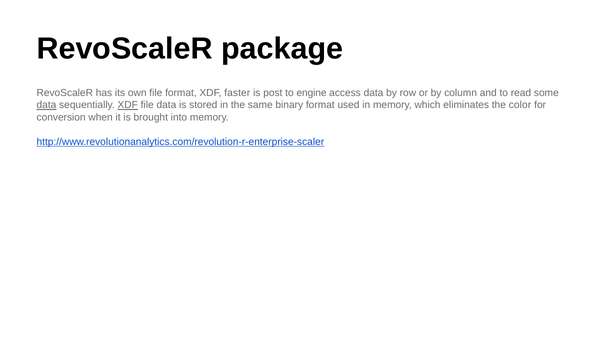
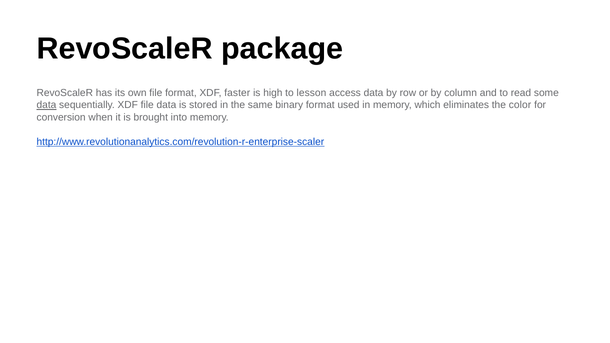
post: post -> high (273, 93)
engine: engine -> lesson (311, 93)
XDF underline: present -> none (128, 105)
